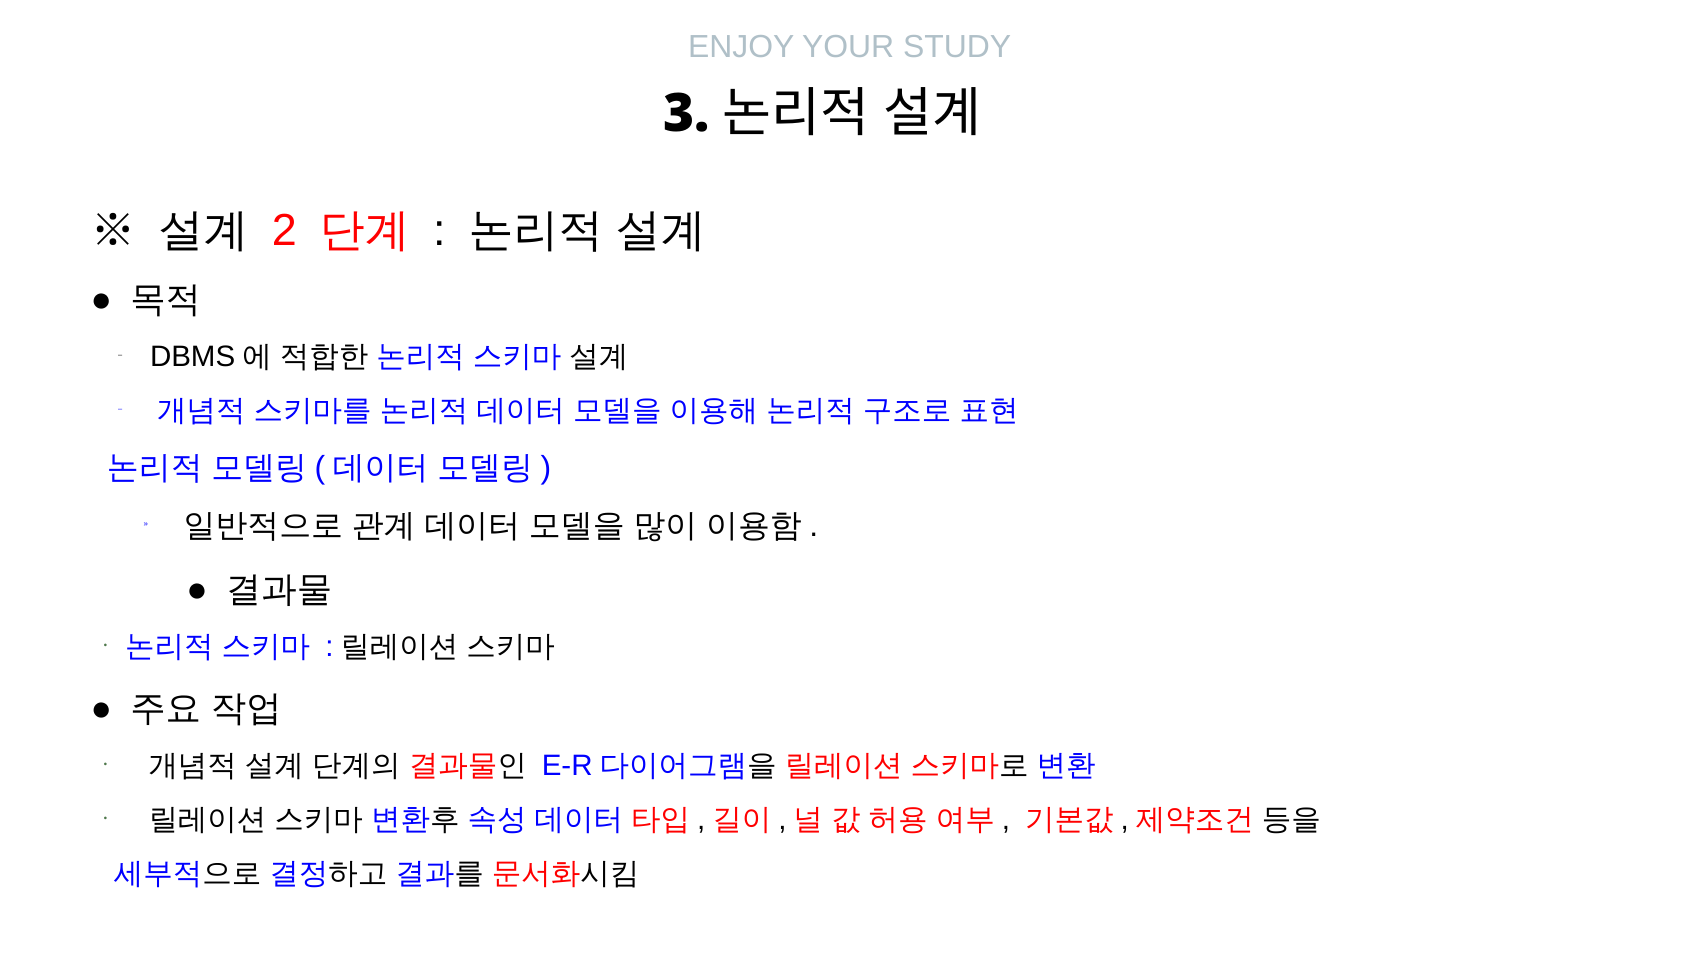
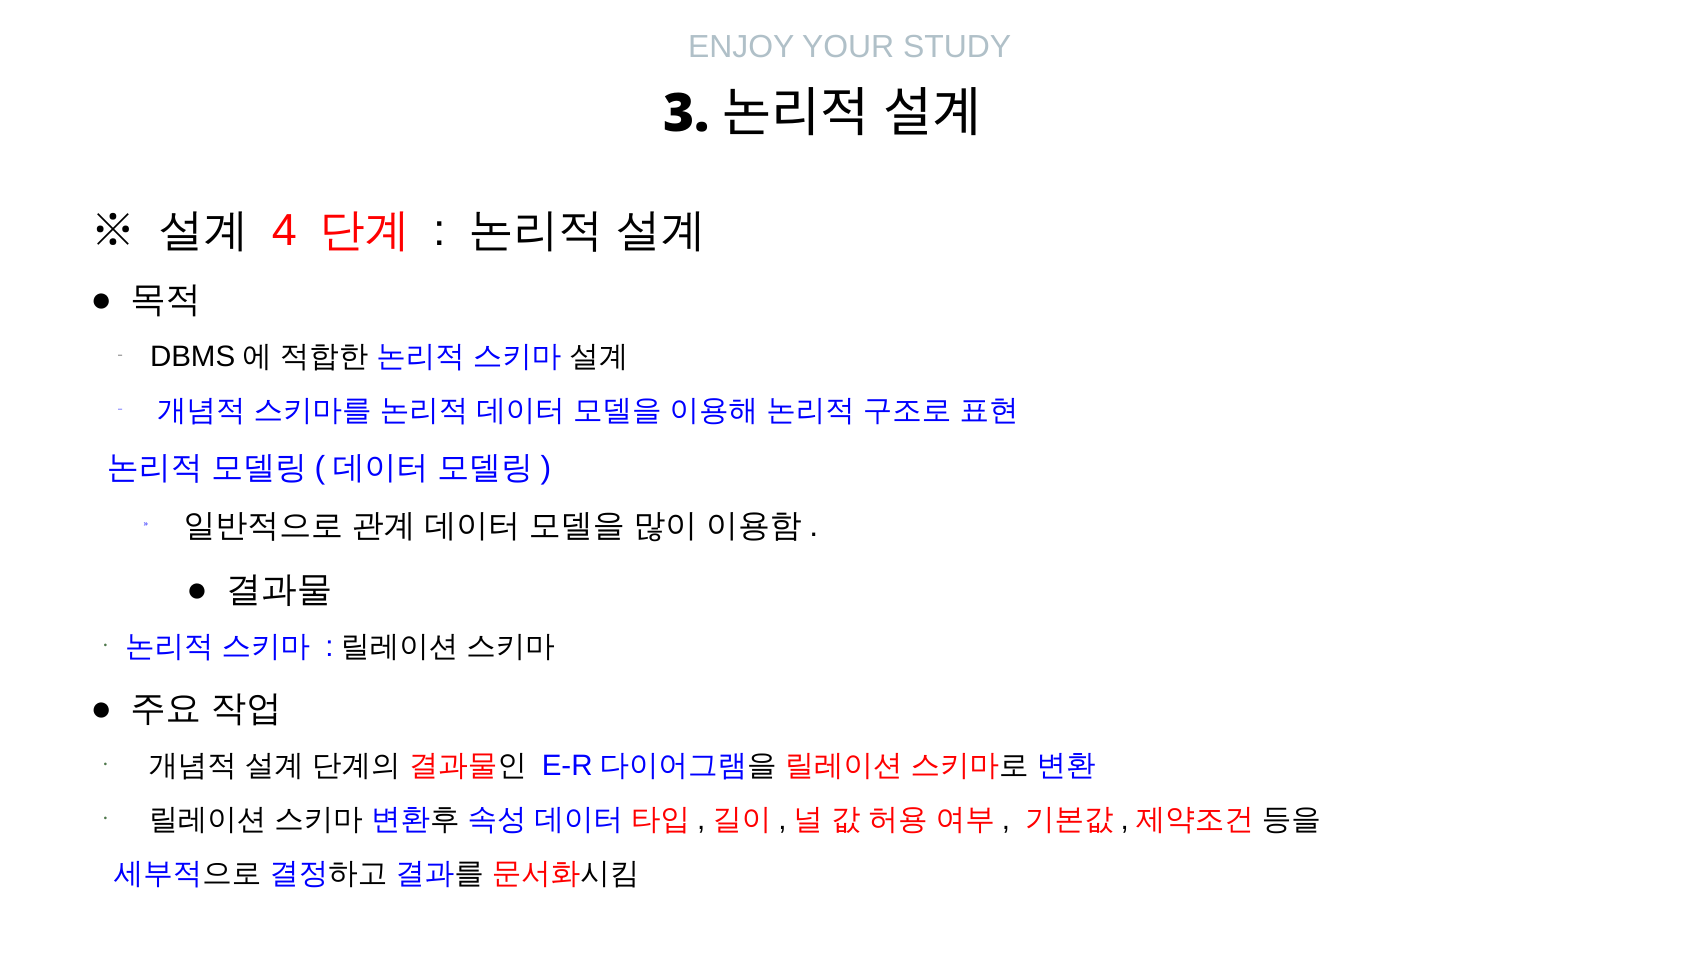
2: 2 -> 4 (284, 231)
